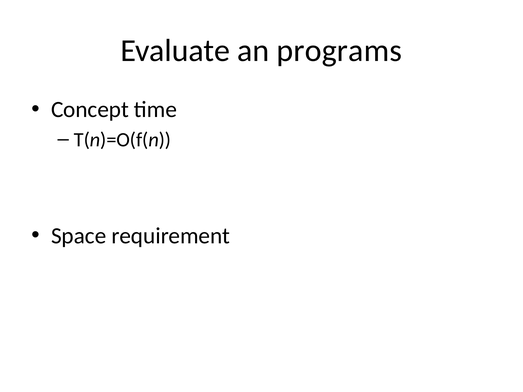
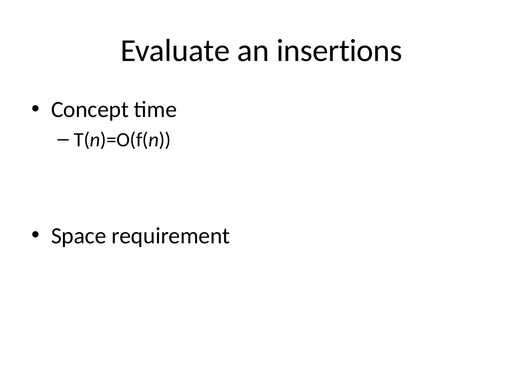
programs: programs -> insertions (339, 51)
